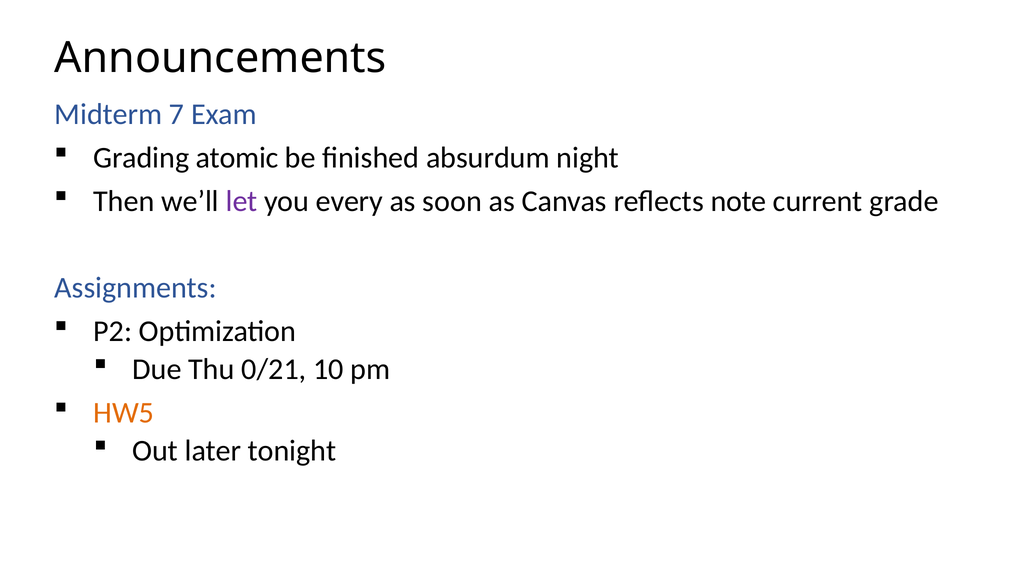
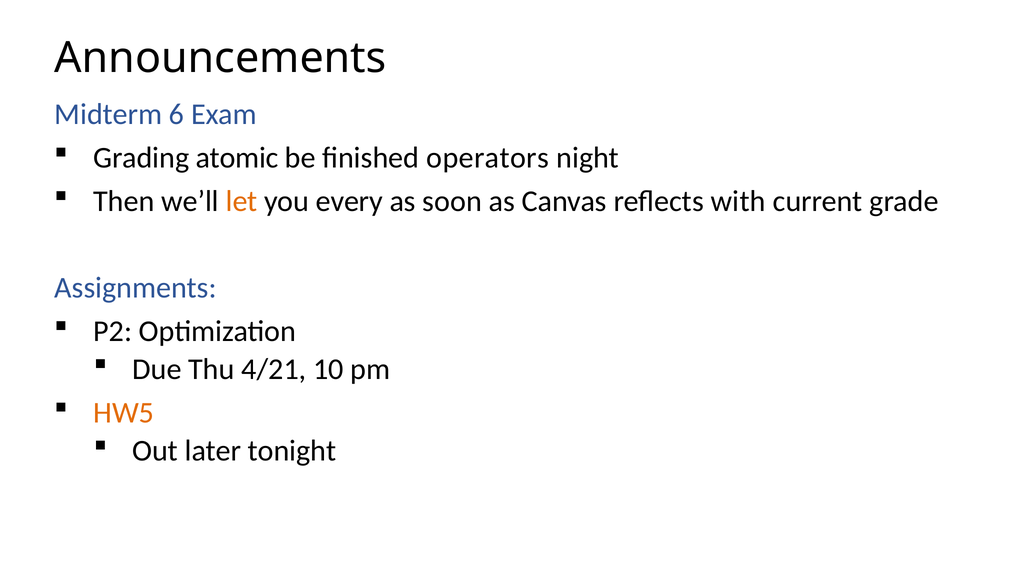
7: 7 -> 6 (177, 114)
absurdum: absurdum -> operators (488, 158)
let colour: purple -> orange (242, 201)
note: note -> with (738, 201)
0/21: 0/21 -> 4/21 (274, 369)
